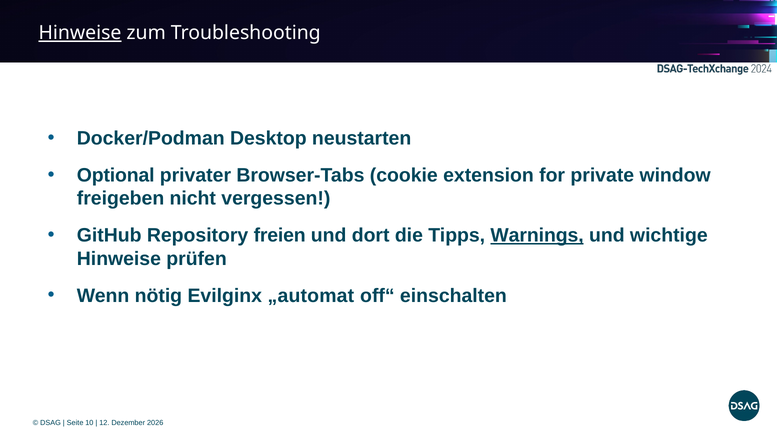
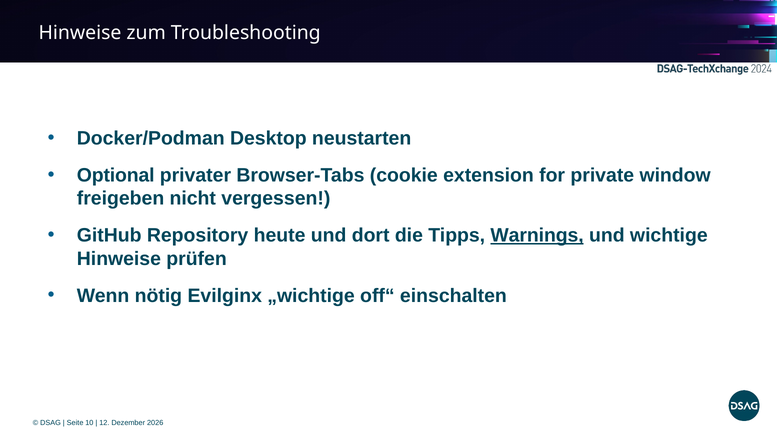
Hinweise underline: present -> none (80, 33)
freien: freien -> heute (280, 235)
„automat: „automat -> „wichtige (311, 296)
